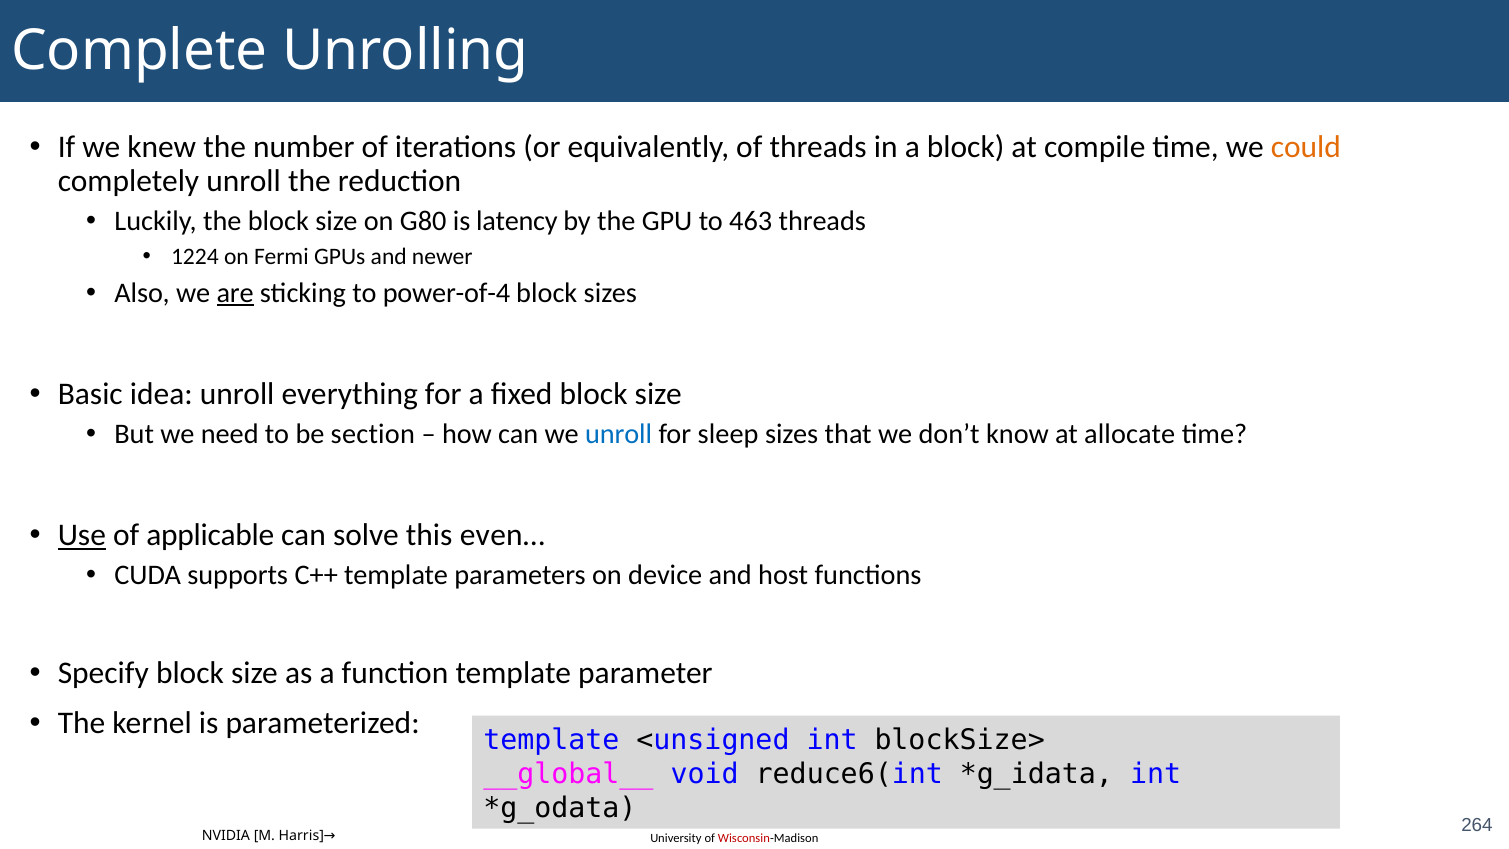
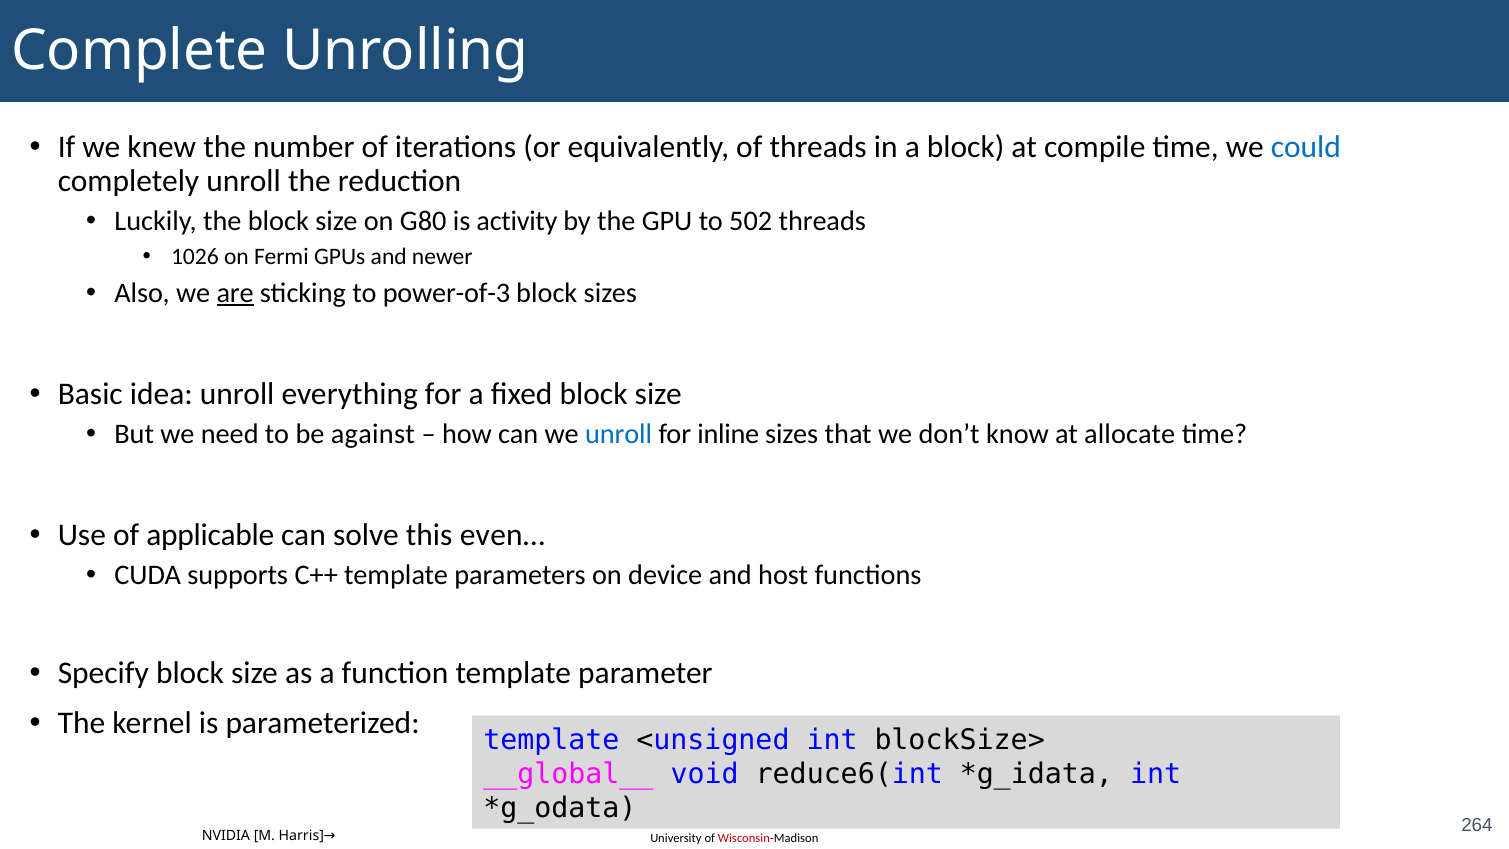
could colour: orange -> blue (1306, 147)
latency: latency -> activity (517, 221)
463: 463 -> 502 (751, 221)
1224: 1224 -> 1026 (195, 257)
power-of-4: power-of-4 -> power-of-3 (446, 293)
section: section -> against (373, 434)
sleep: sleep -> inline (728, 434)
Use underline: present -> none (82, 535)
